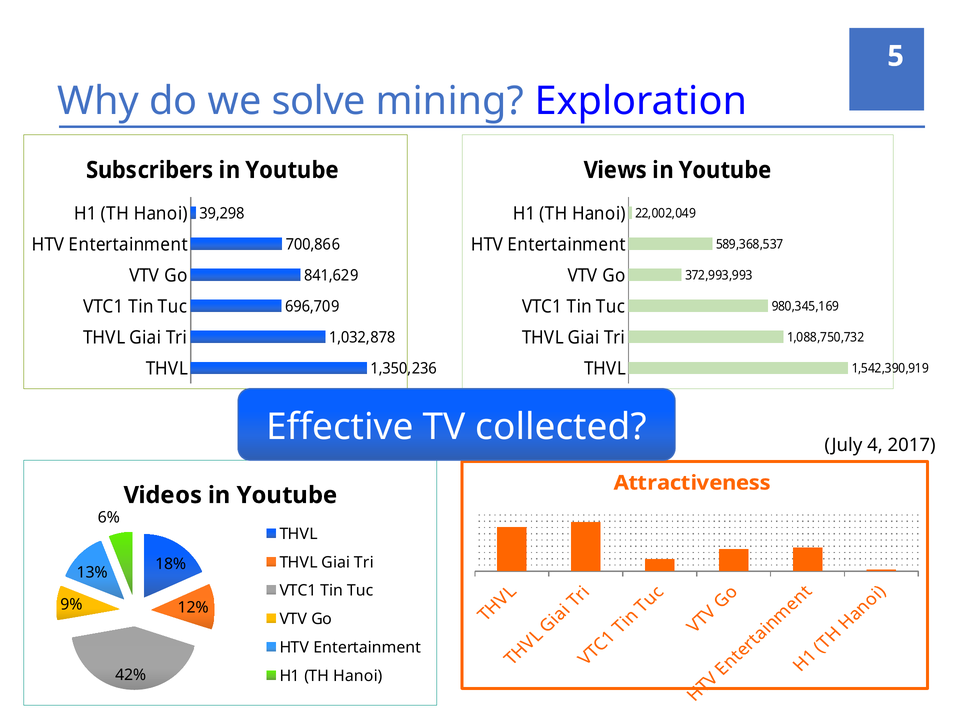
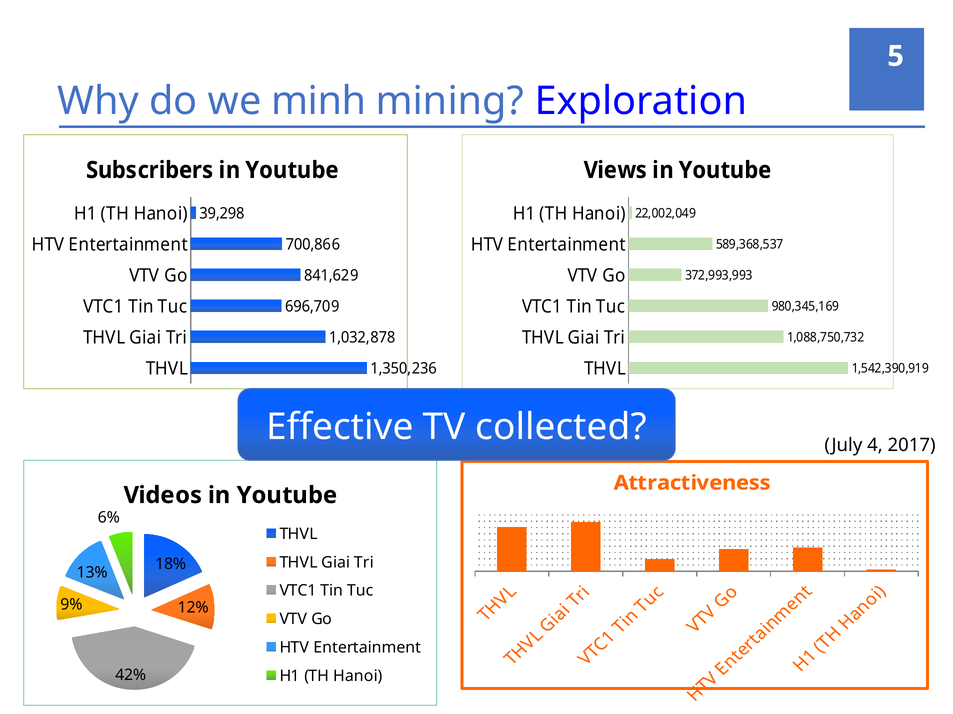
solve: solve -> minh (319, 101)
